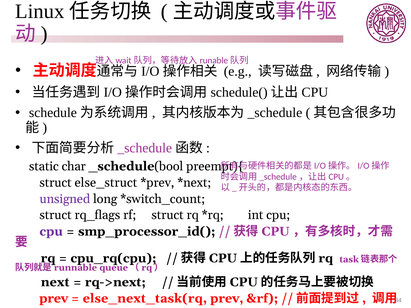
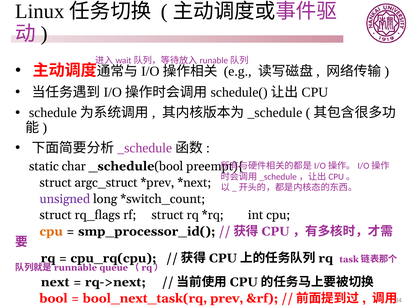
else_struct: else_struct -> argc_struct (106, 183)
cpu colour: purple -> orange (51, 232)
prev: prev -> bool (54, 299)
else_next_task(rq: else_next_task(rq -> bool_next_task(rq (145, 299)
